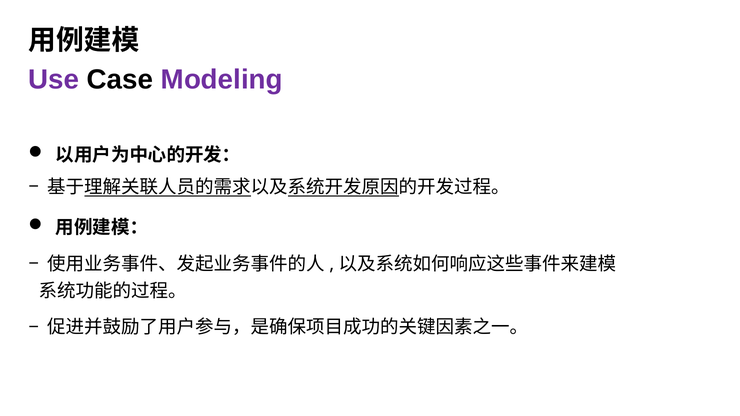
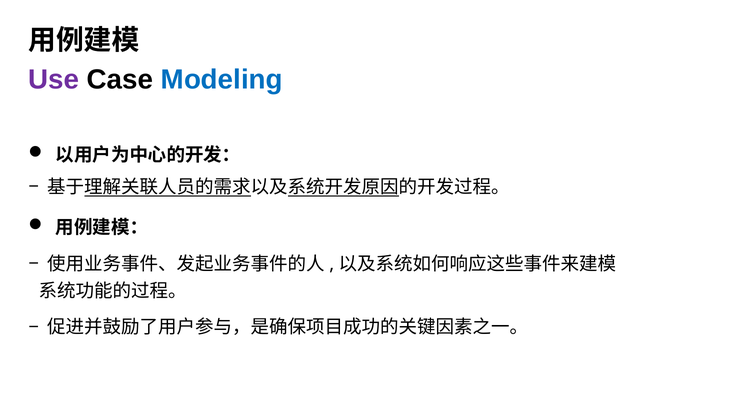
Modeling colour: purple -> blue (222, 80)
